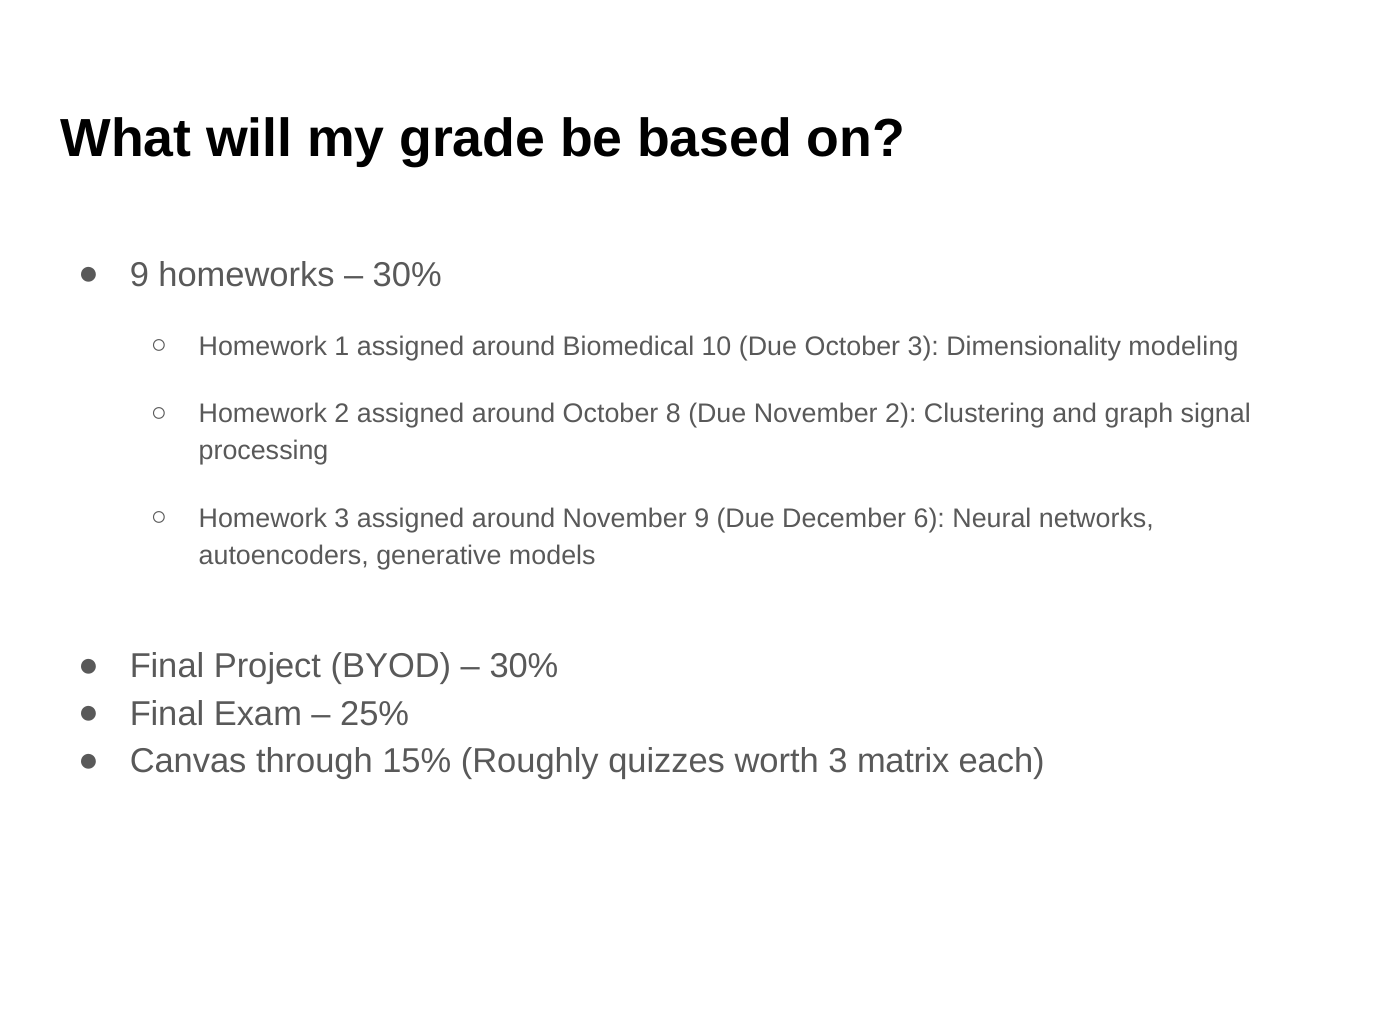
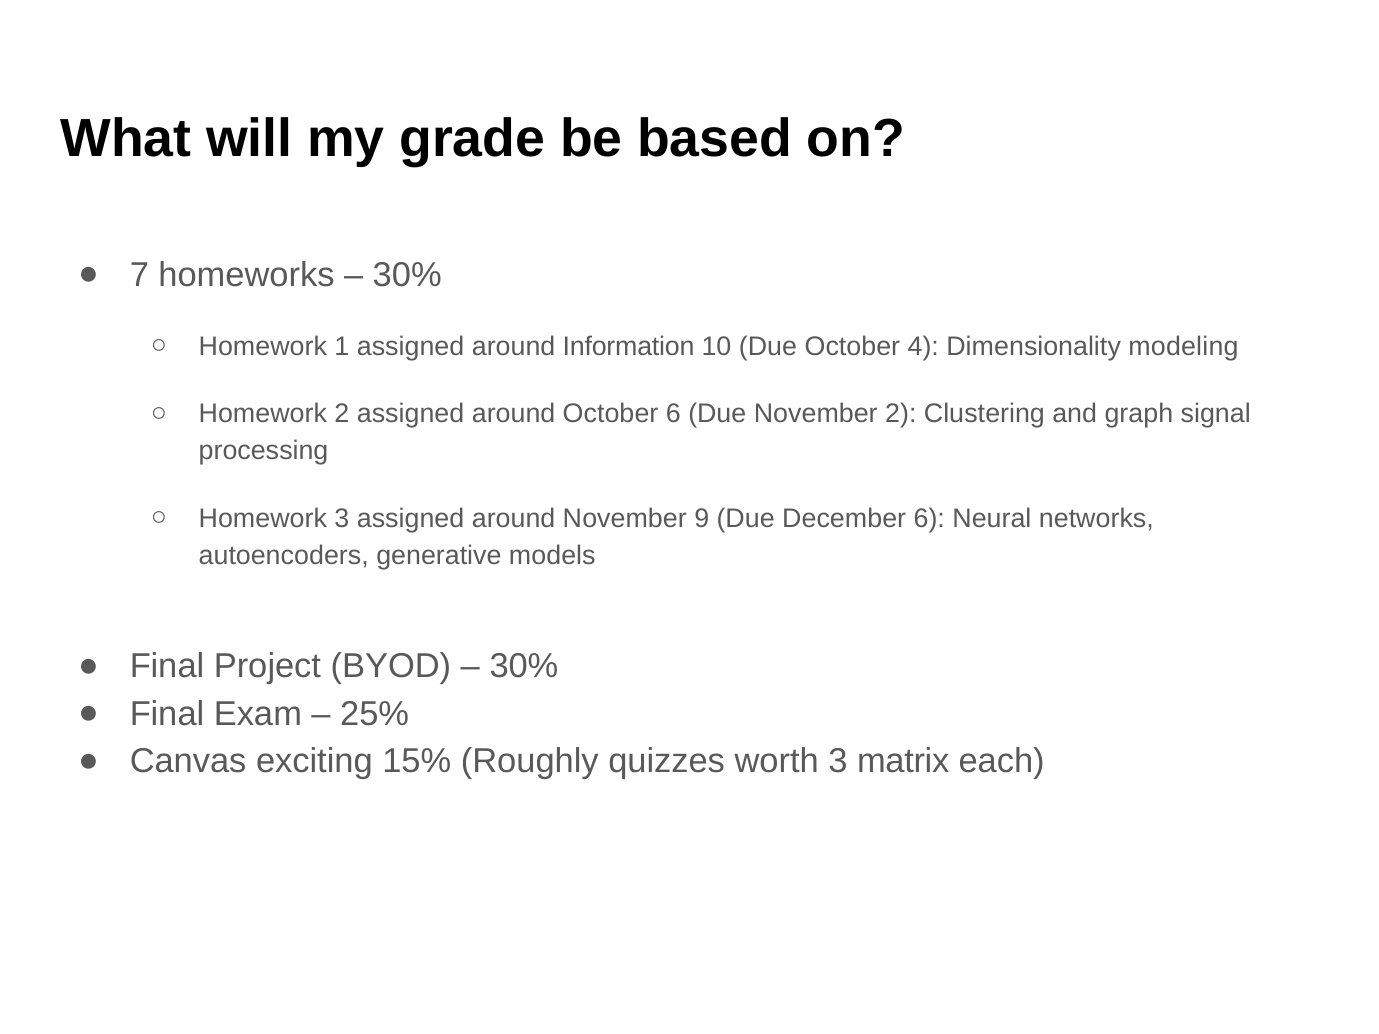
9: 9 -> 7 (139, 275)
Biomedical: Biomedical -> Information (629, 346)
October 3: 3 -> 4 (923, 346)
October 8: 8 -> 6 (673, 414)
through: through -> exciting (314, 762)
